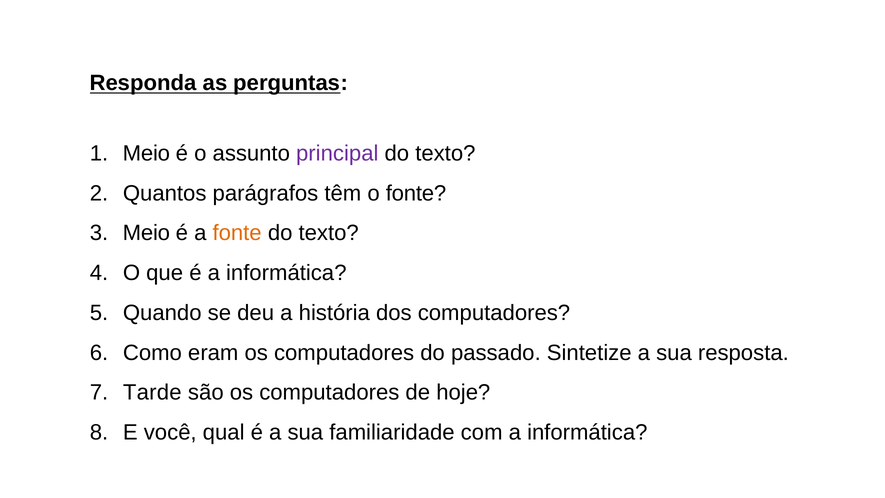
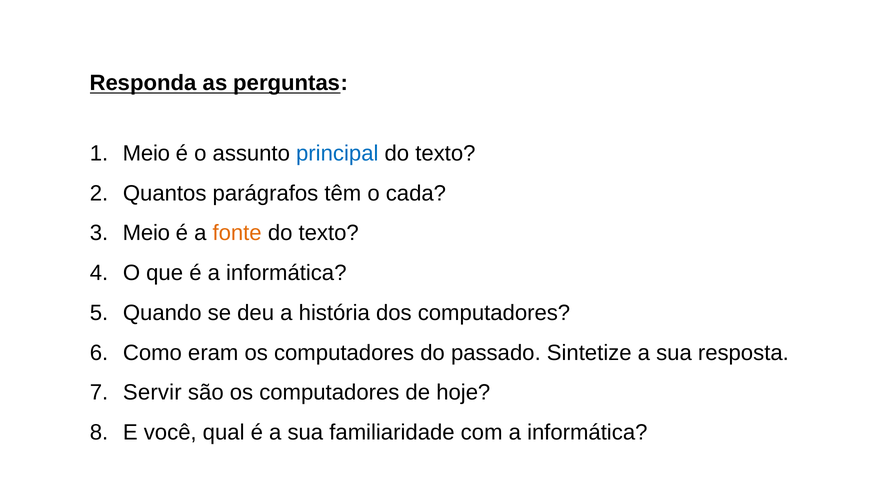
principal colour: purple -> blue (337, 153)
o fonte: fonte -> cada (416, 193)
Tarde: Tarde -> Servir (152, 392)
